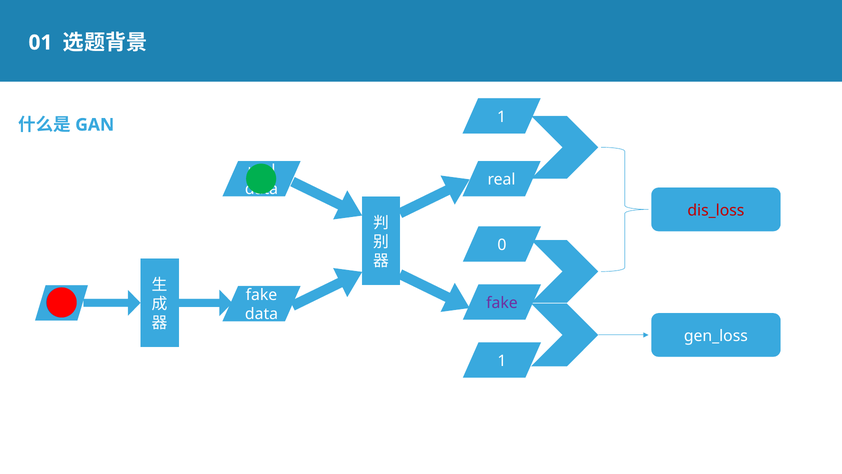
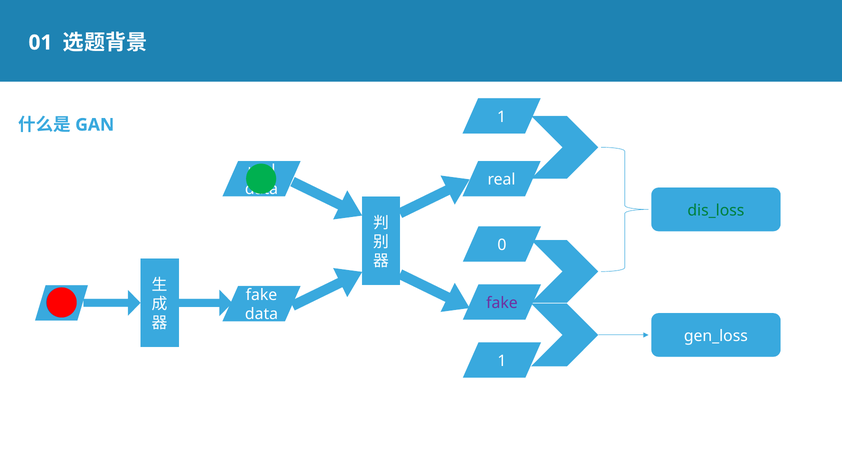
dis_loss colour: red -> green (716, 210)
